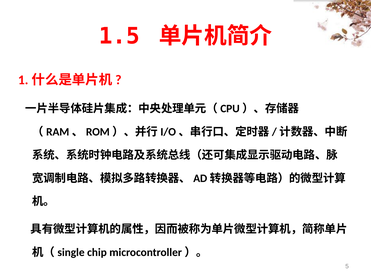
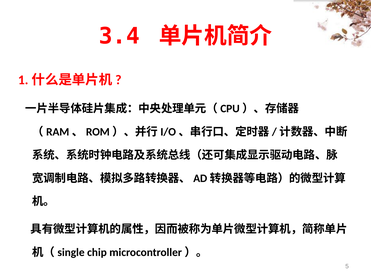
1.5: 1.5 -> 3.4 (119, 36)
